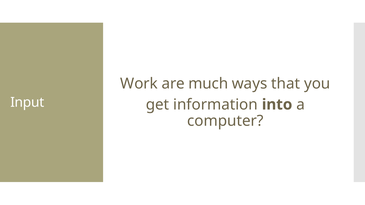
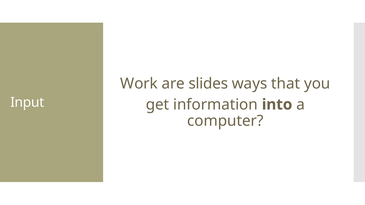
much: much -> slides (208, 84)
